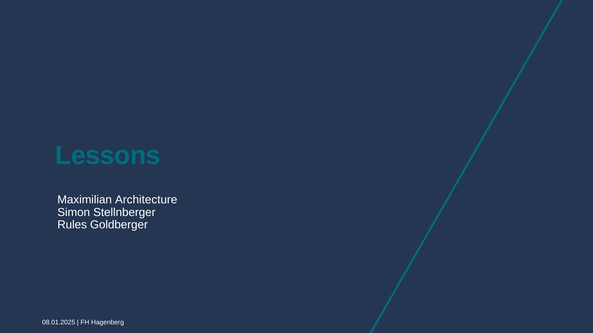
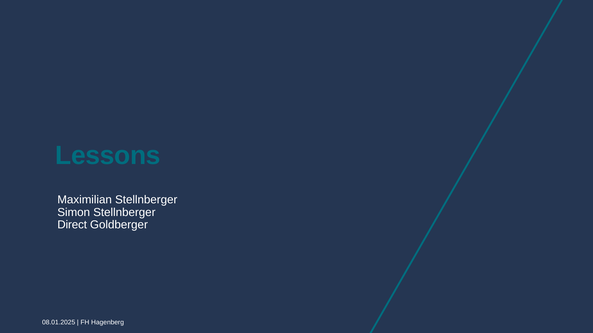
Maximilian Architecture: Architecture -> Stellnberger (146, 200)
Rules: Rules -> Direct (72, 225)
